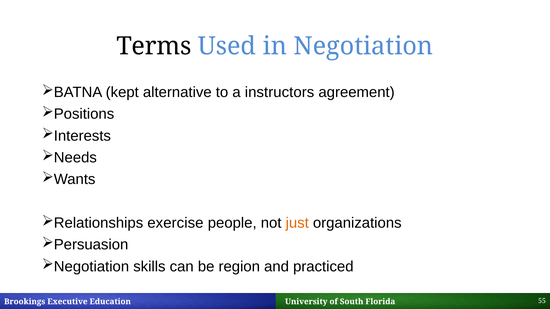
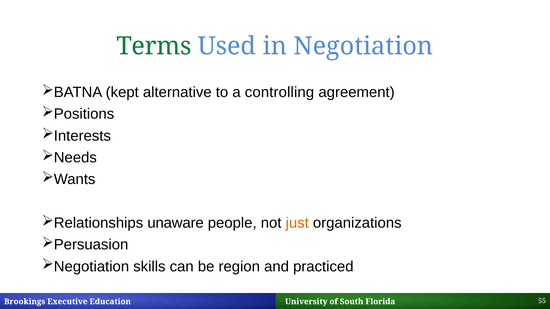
Terms colour: black -> green (154, 46)
instructors: instructors -> controlling (279, 92)
exercise: exercise -> unaware (176, 223)
